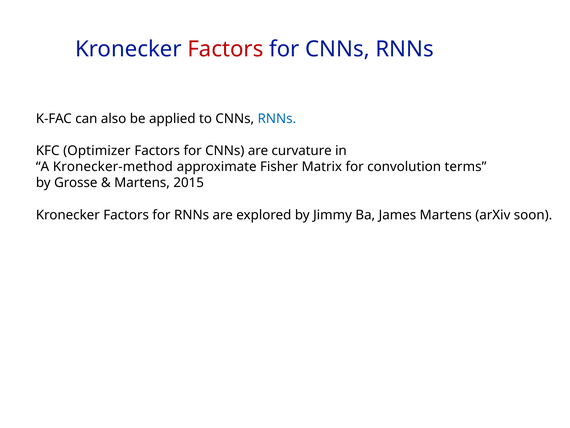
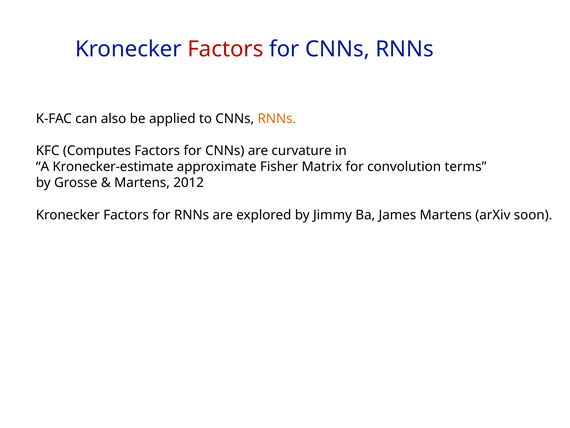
RNNs colour: blue -> orange (277, 119)
Optimizer: Optimizer -> Computes (97, 151)
Kronecker-method: Kronecker-method -> Kronecker-estimate (113, 167)
2015: 2015 -> 2012 (189, 183)
